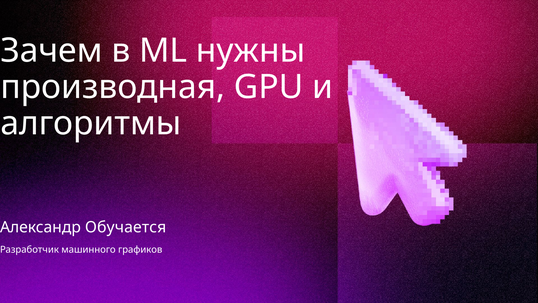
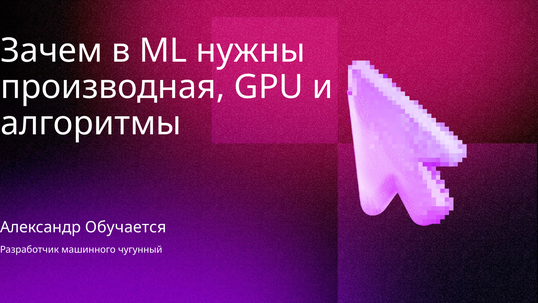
графиков: графиков -> чугунный (140, 249)
